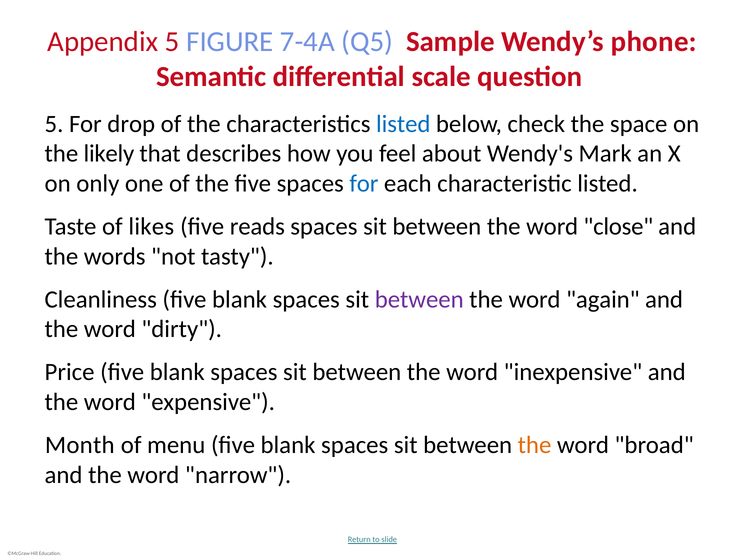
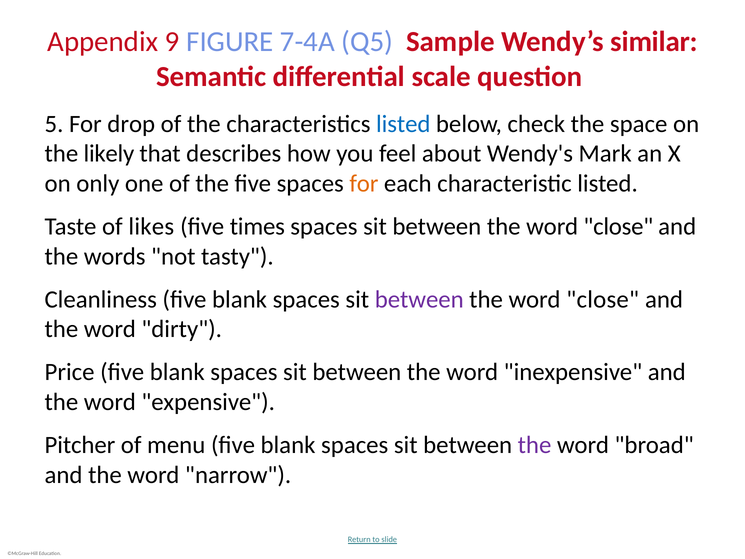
Appendix 5: 5 -> 9 (172, 42)
phone: phone -> similar (654, 42)
for colour: blue -> orange (364, 183)
reads: reads -> times (257, 226)
again: again -> close (603, 299)
Month: Month -> Pitcher (80, 445)
the colour: orange -> purple (535, 445)
